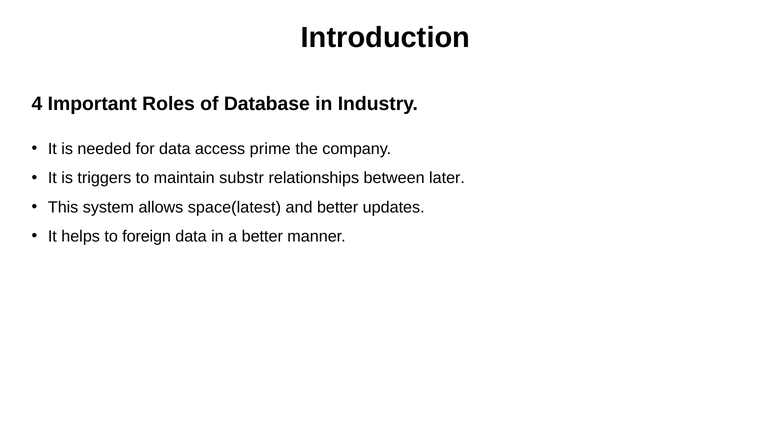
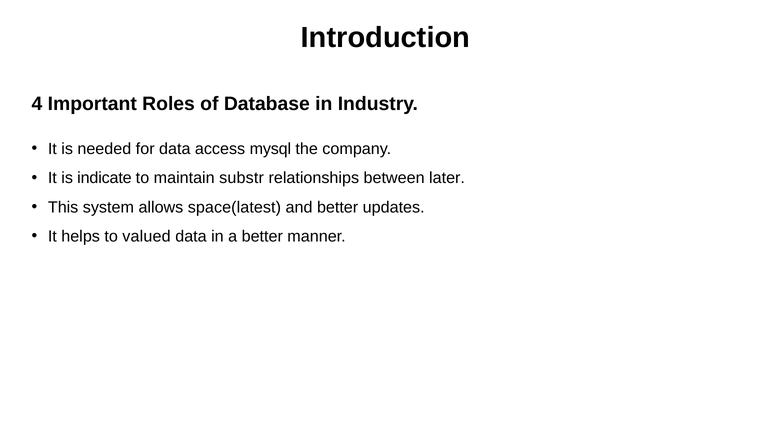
prime: prime -> mysql (270, 149)
triggers: triggers -> indicate (104, 178)
foreign: foreign -> valued (146, 236)
